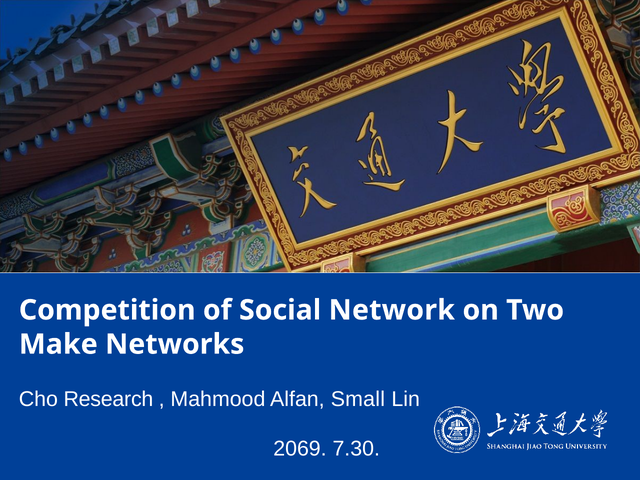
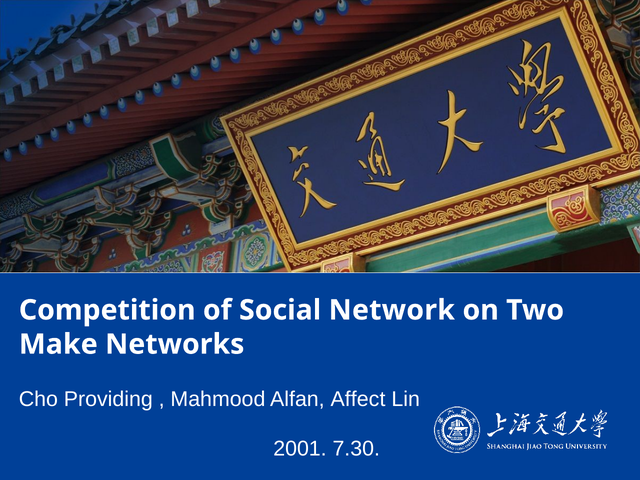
Research: Research -> Providing (108, 399)
Small: Small -> Affect (358, 399)
2069: 2069 -> 2001 (300, 448)
